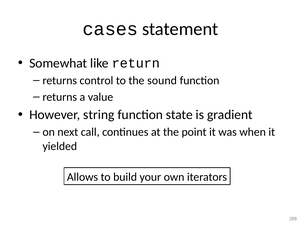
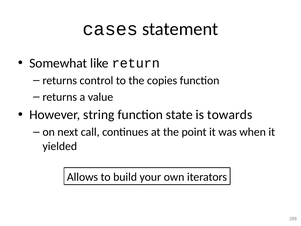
sound: sound -> copies (162, 80)
gradient: gradient -> towards (230, 115)
